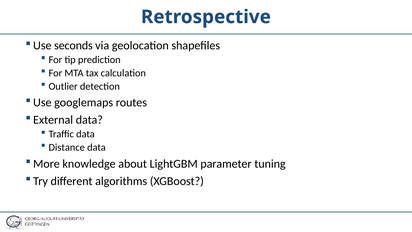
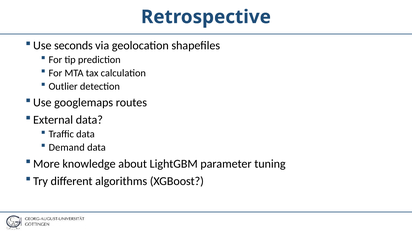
Distance: Distance -> Demand (67, 147)
